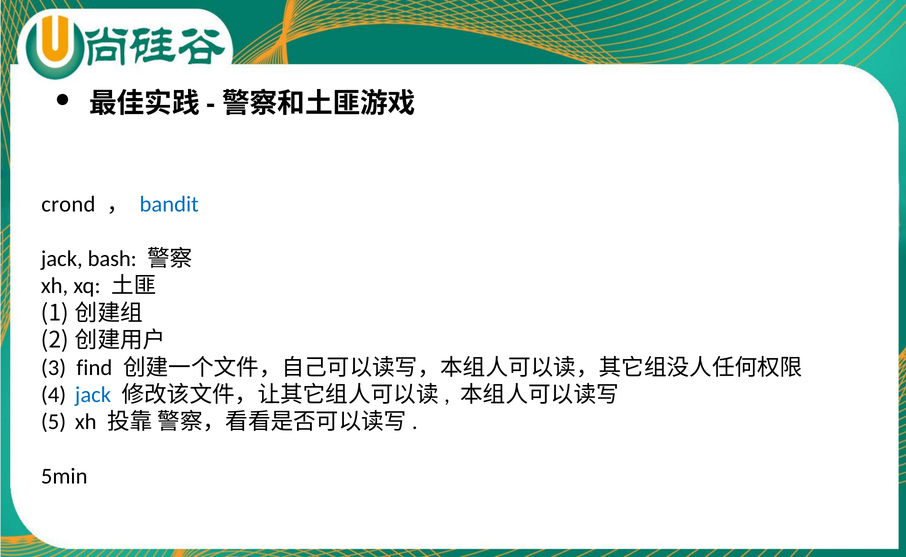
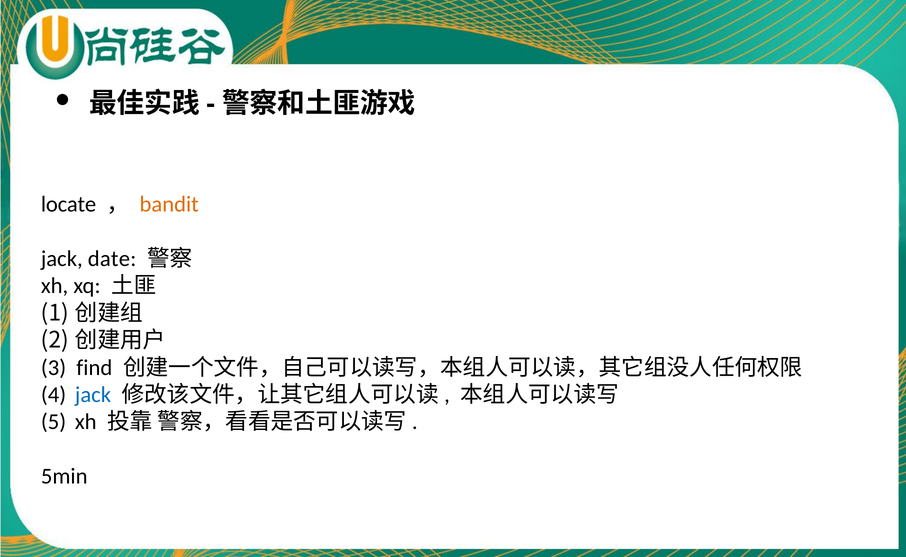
crond: crond -> locate (69, 204)
bandit colour: blue -> orange (169, 204)
bash: bash -> date (112, 259)
